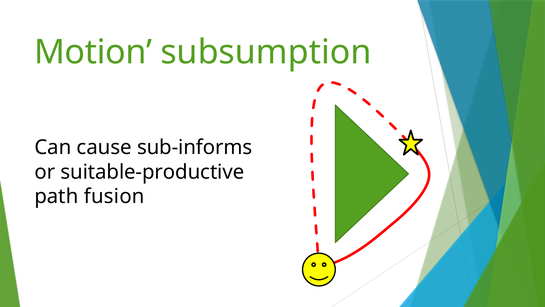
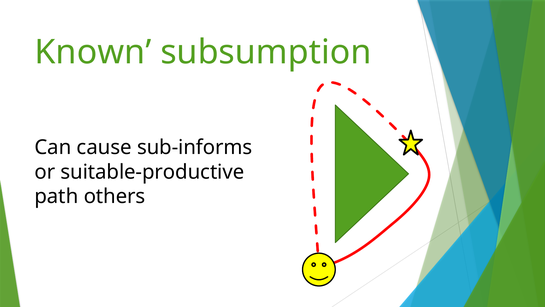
Motion: Motion -> Known (93, 52)
fusion: fusion -> others (114, 196)
